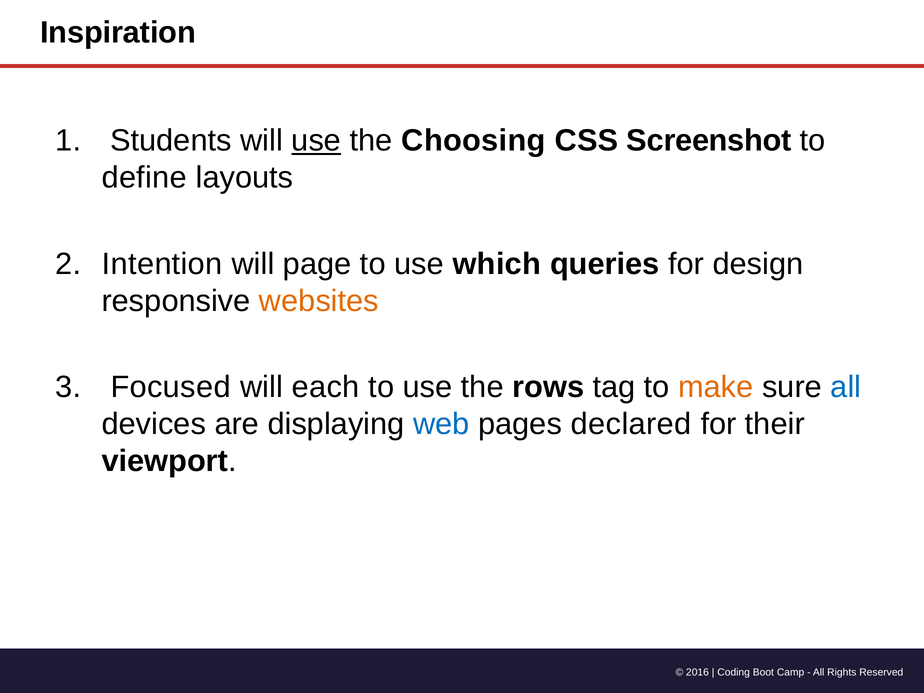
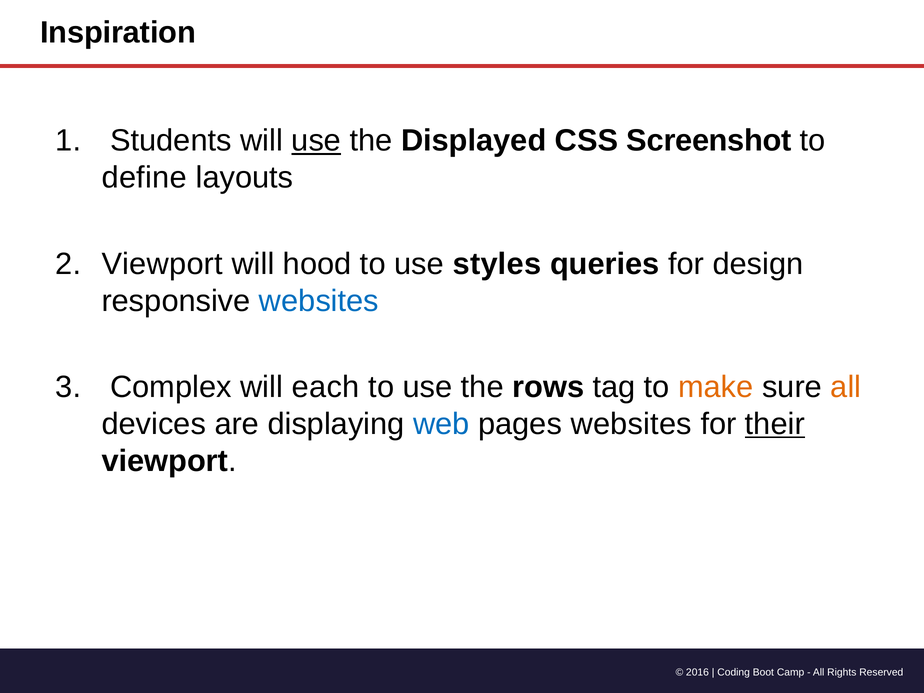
Choosing: Choosing -> Displayed (474, 141)
Intention: Intention -> Viewport (162, 264)
page: page -> hood (317, 264)
which: which -> styles (497, 264)
websites colour: orange -> blue (319, 301)
Focused: Focused -> Complex (171, 387)
all colour: blue -> orange (846, 387)
pages declared: declared -> websites (631, 424)
their underline: none -> present (775, 424)
